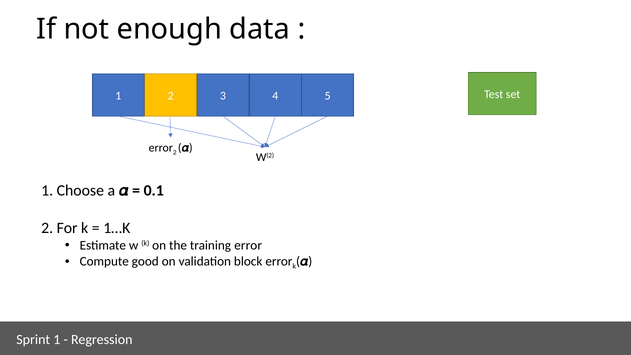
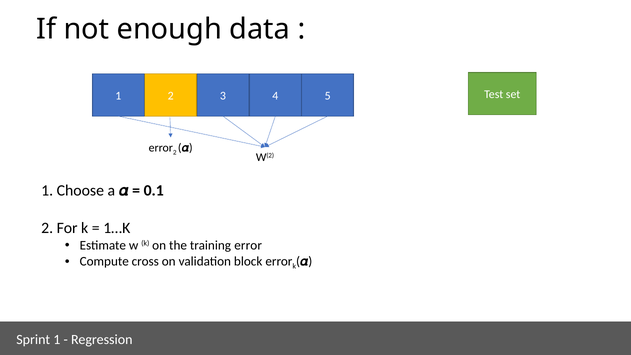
good: good -> cross (145, 261)
